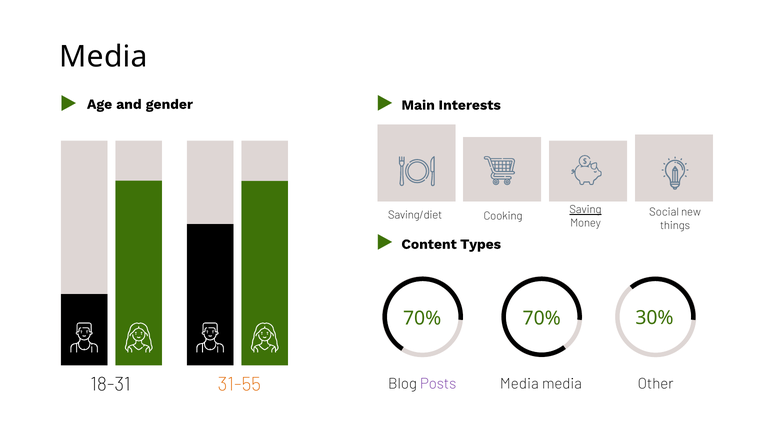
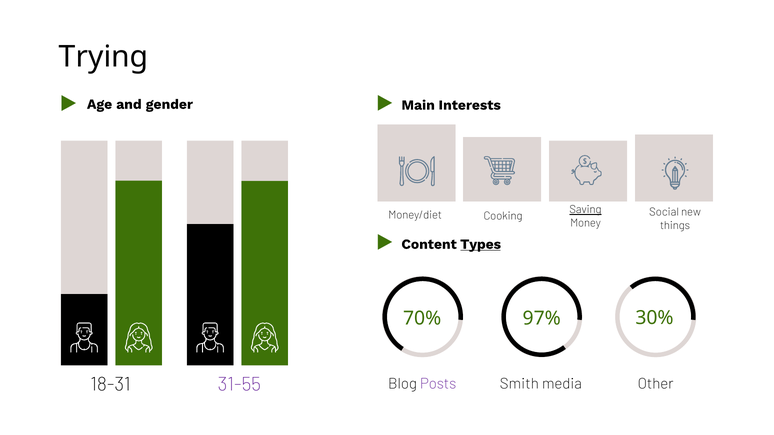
Media: Media -> Trying (104, 57)
Saving/diet: Saving/diet -> Money/diet (415, 215)
Types underline: none -> present (481, 244)
70% 70%: 70% -> 97% (542, 318)
31-55 colour: orange -> purple (239, 385)
Media: Media -> Smith (519, 384)
